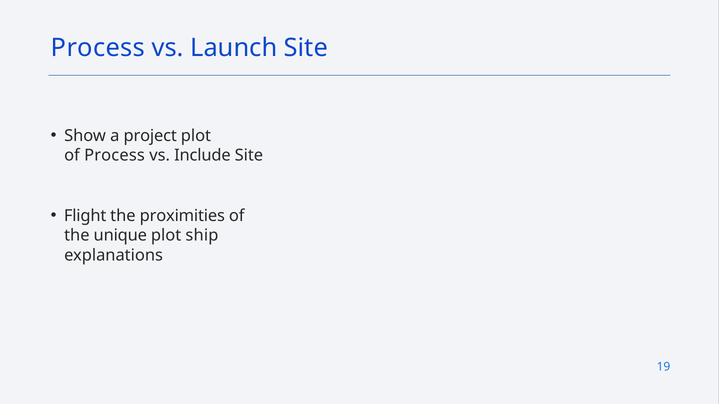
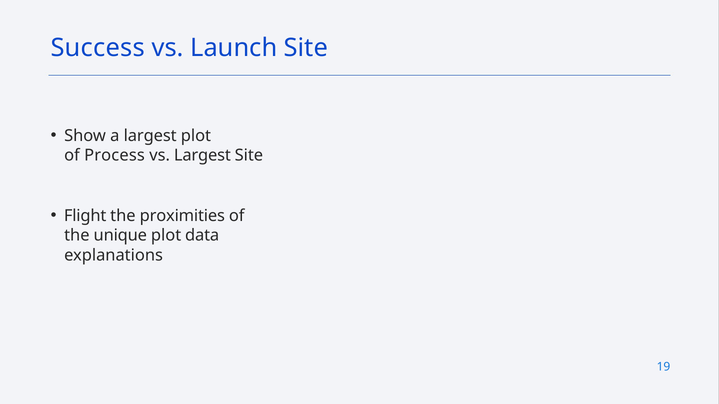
Process: Process -> Success (98, 48)
a project: project -> largest (150, 136)
vs Include: Include -> Largest (202, 155)
ship: ship -> data (202, 236)
